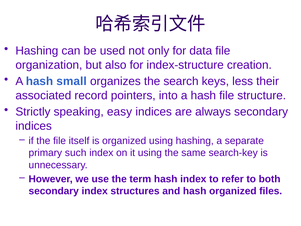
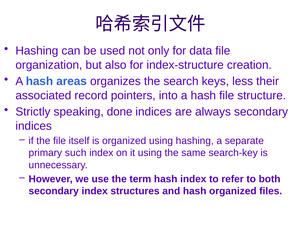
small: small -> areas (72, 81)
easy: easy -> done (120, 112)
